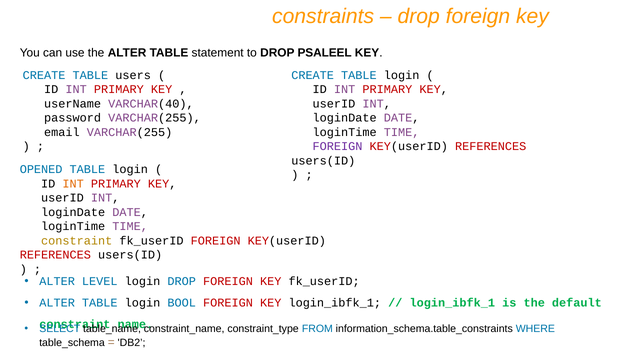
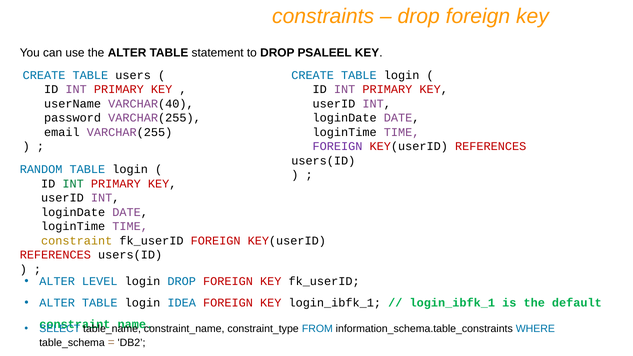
OPENED: OPENED -> RANDOM (41, 170)
INT colour: orange -> green (73, 184)
BOOL: BOOL -> IDEA (182, 303)
